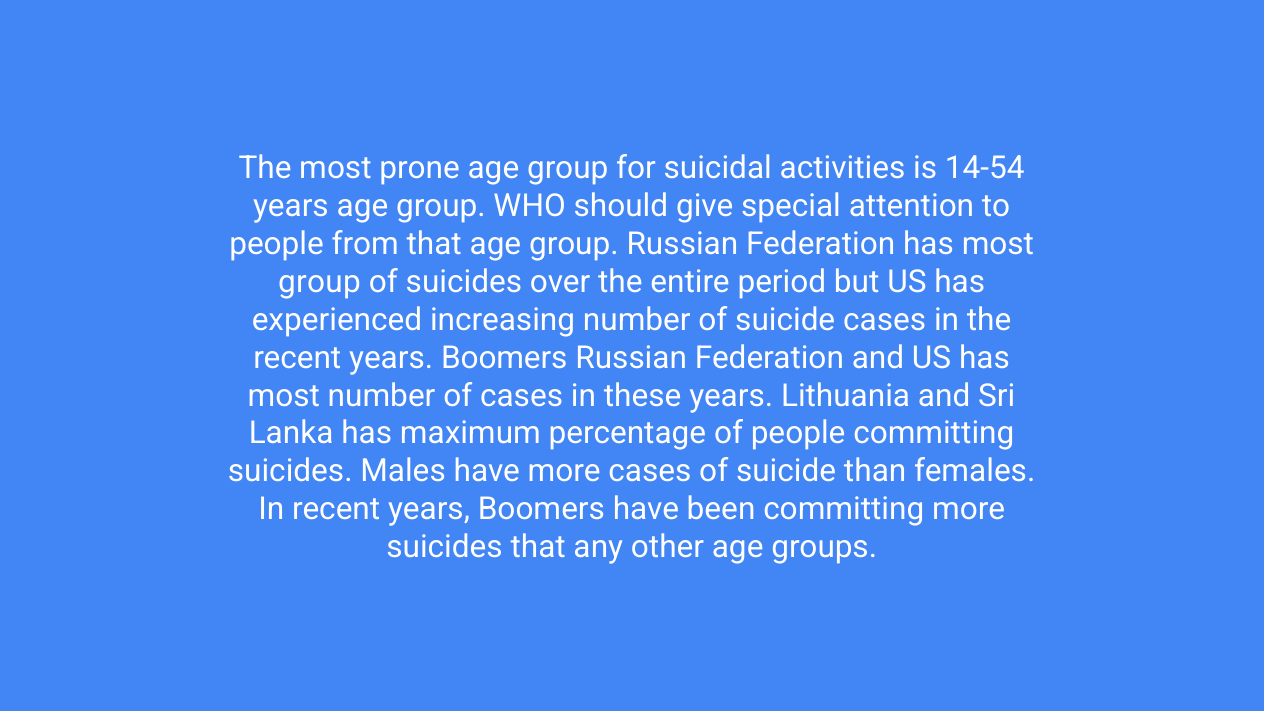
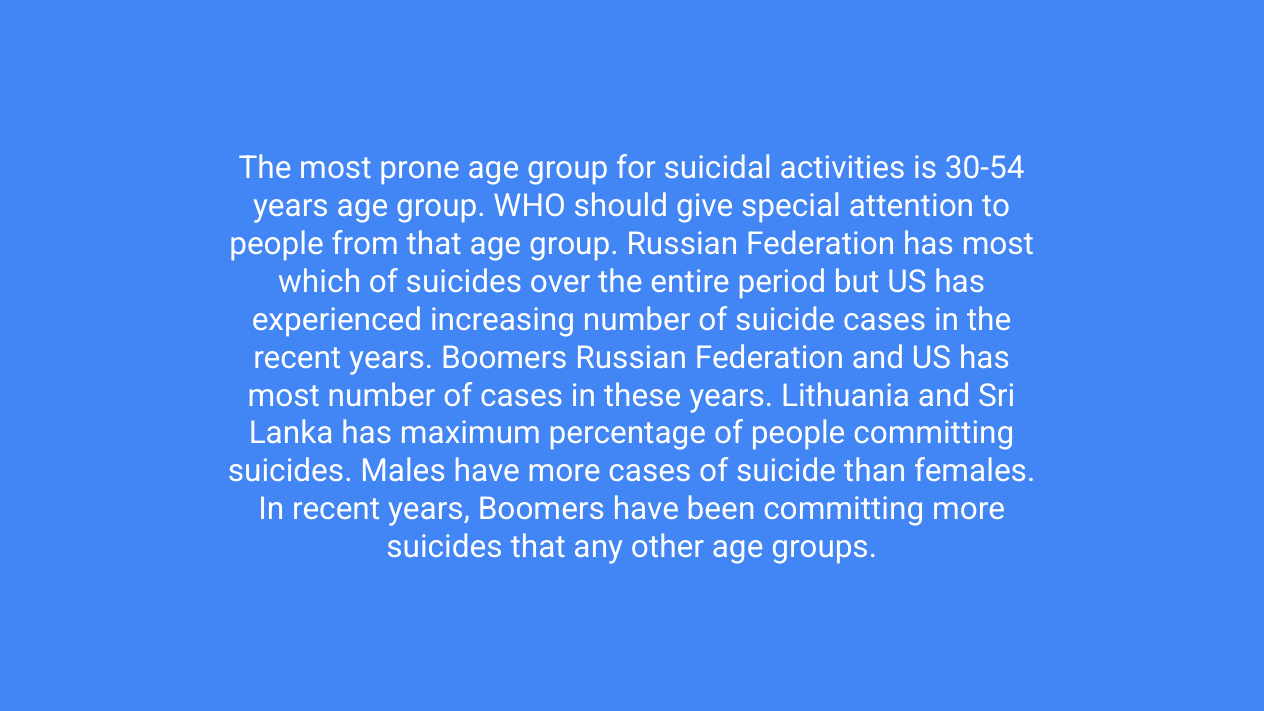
14-54: 14-54 -> 30-54 (985, 168)
group: group -> which (320, 282)
